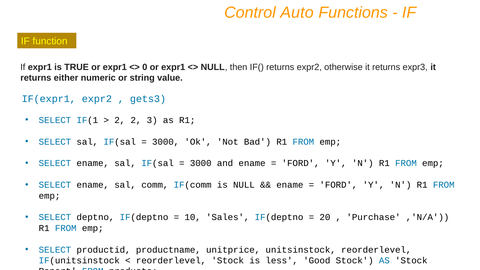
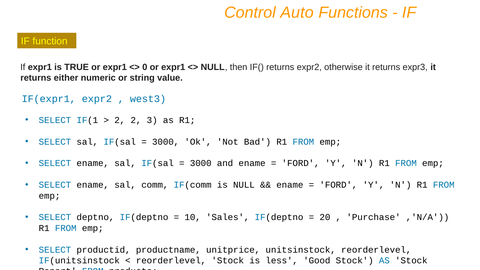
gets3: gets3 -> west3 (148, 99)
